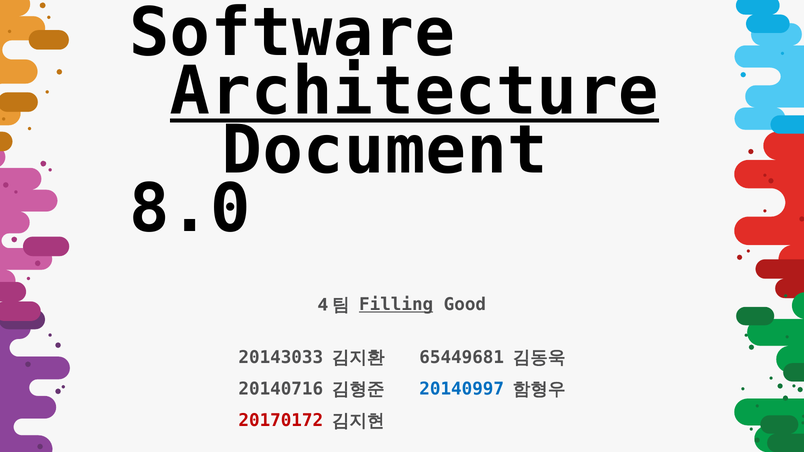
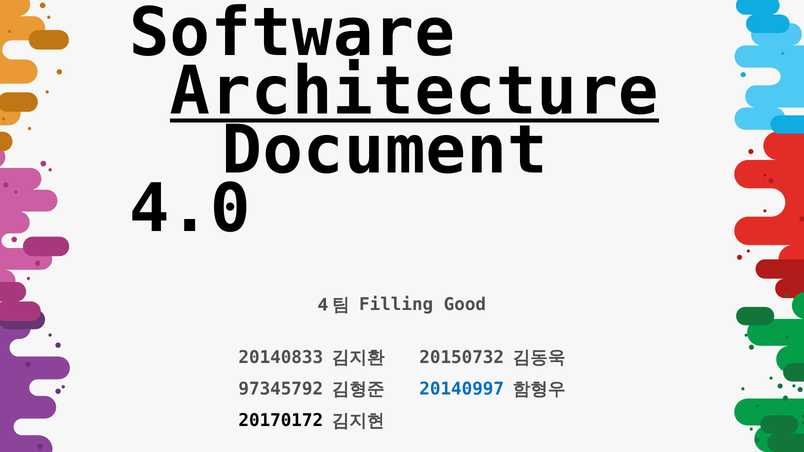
8.0: 8.0 -> 4.0 (190, 209)
Filling underline: present -> none (396, 305)
20143033: 20143033 -> 20140833 (281, 358)
65449681: 65449681 -> 20150732 (462, 358)
20140716: 20140716 -> 97345792 (281, 389)
20170172 colour: red -> black (281, 421)
